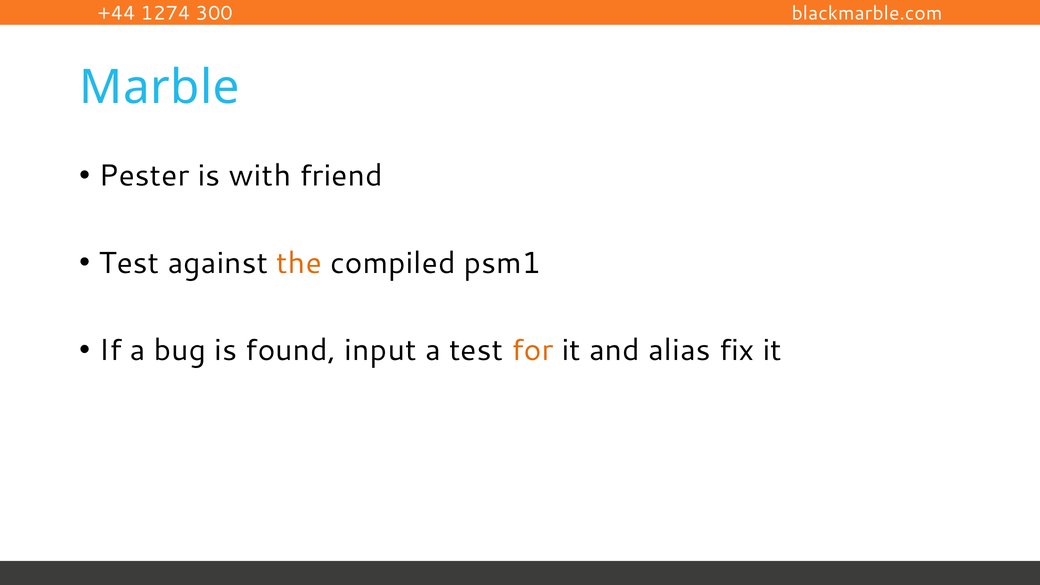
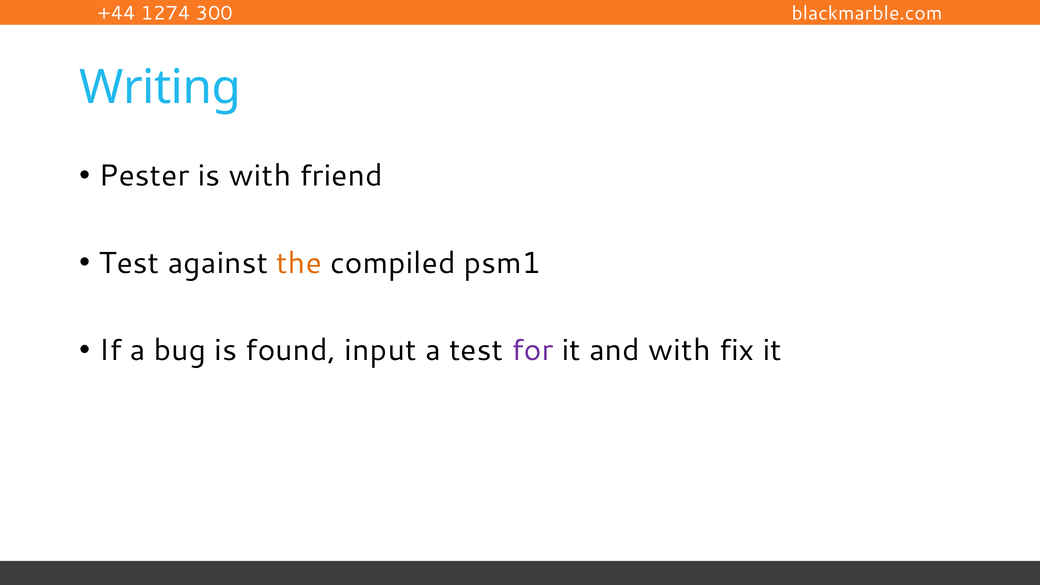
Marble: Marble -> Writing (160, 87)
for colour: orange -> purple (532, 350)
and alias: alias -> with (679, 350)
